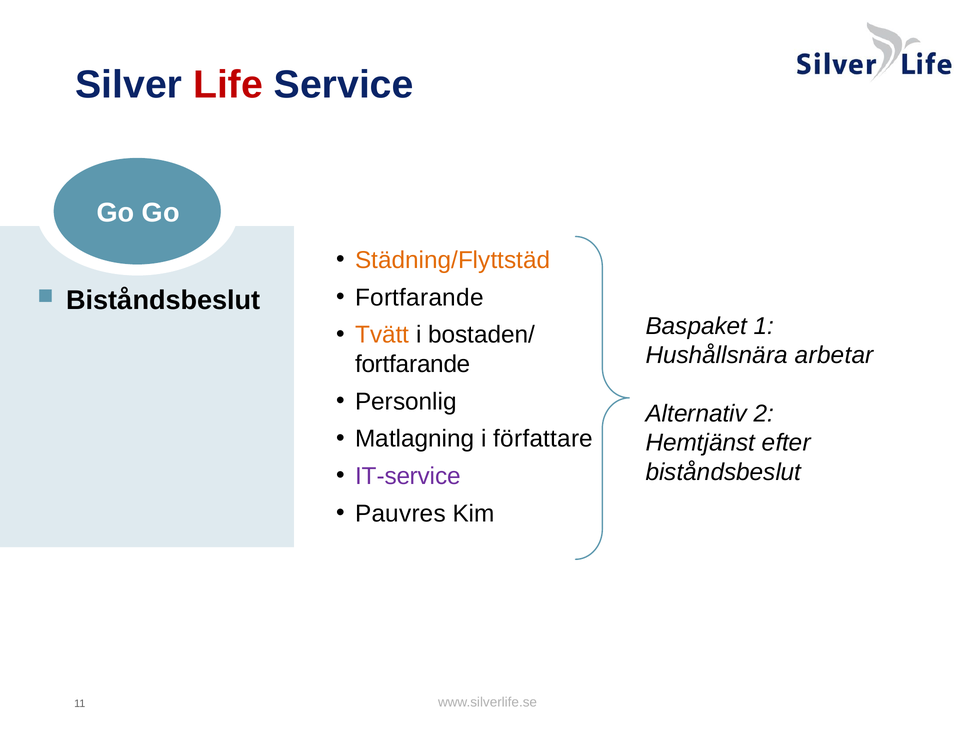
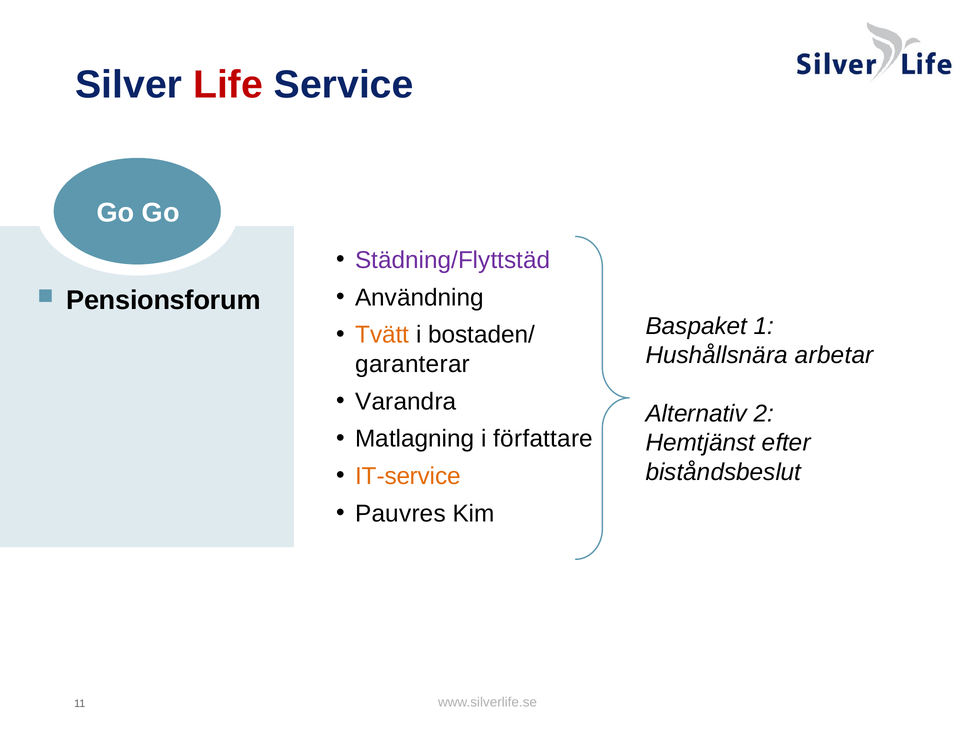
Städning/Flyttstäd colour: orange -> purple (453, 260)
Fortfarande: Fortfarande -> Användning (420, 298)
Biståndsbeslut: Biståndsbeslut -> Pensionsforum (163, 300)
fortfarande: fortfarande -> garanterar (413, 364)
Personlig: Personlig -> Varandra (406, 402)
IT-service colour: purple -> orange (408, 476)
